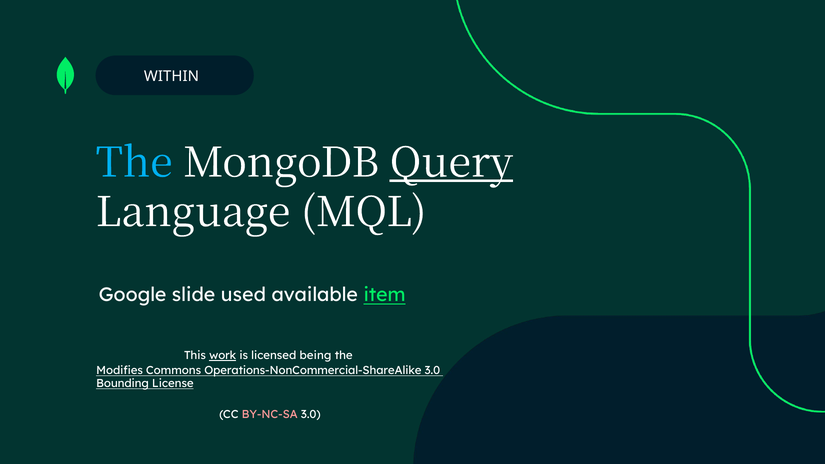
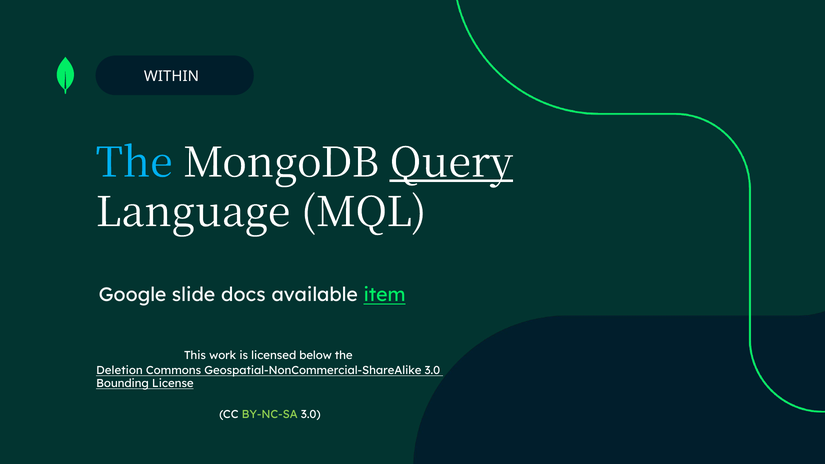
used: used -> docs (243, 295)
work underline: present -> none (223, 356)
being: being -> below (316, 356)
Modifies: Modifies -> Deletion (120, 371)
Operations-NonCommercial-ShareAlike: Operations-NonCommercial-ShareAlike -> Geospatial-NonCommercial-ShareAlike (313, 371)
BY-NC-SA colour: pink -> light green (270, 414)
